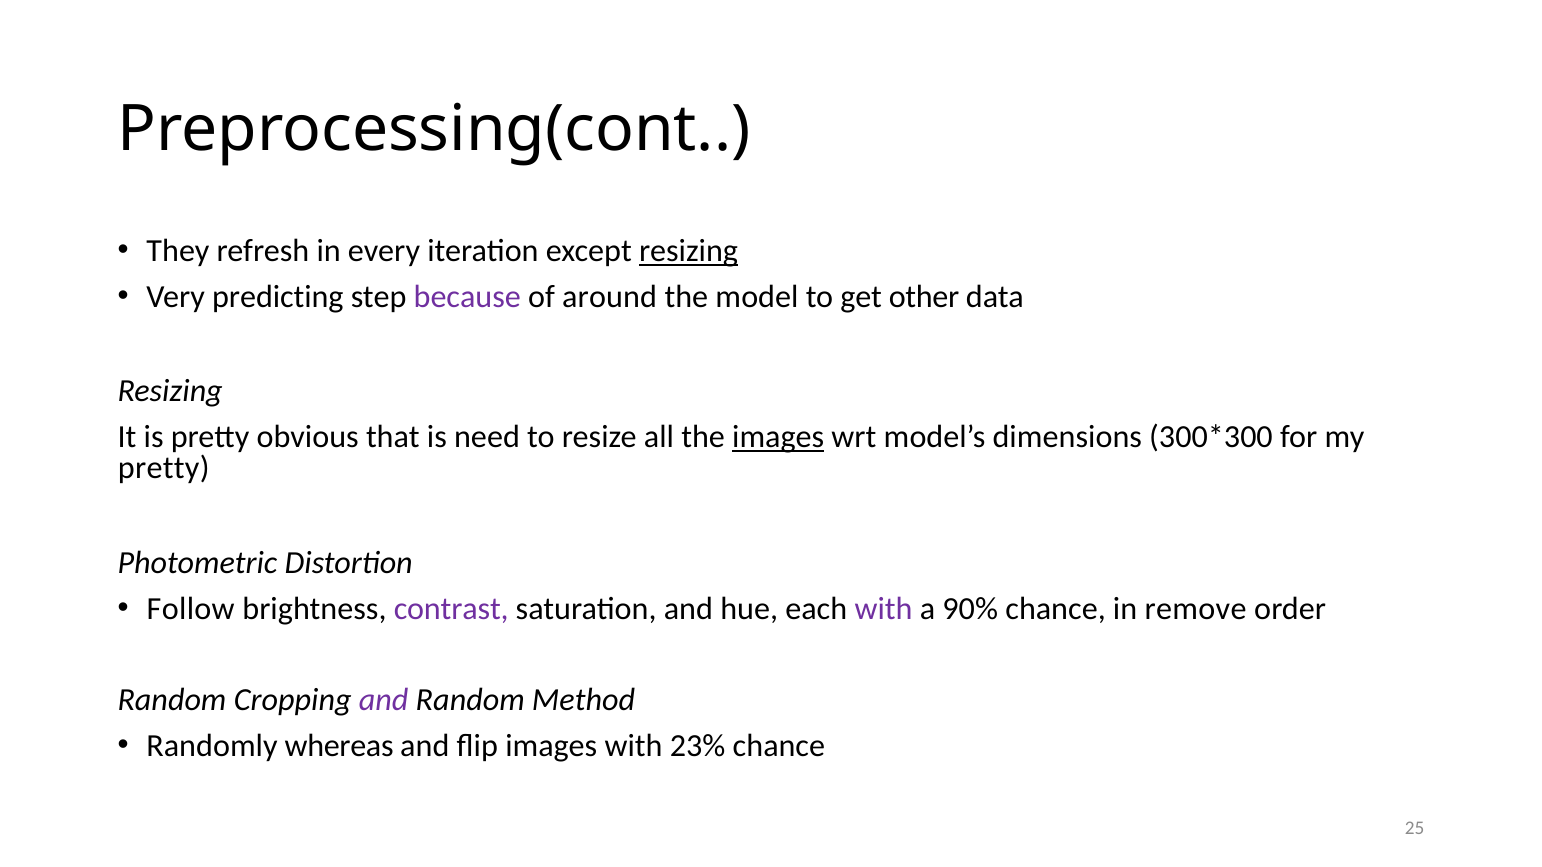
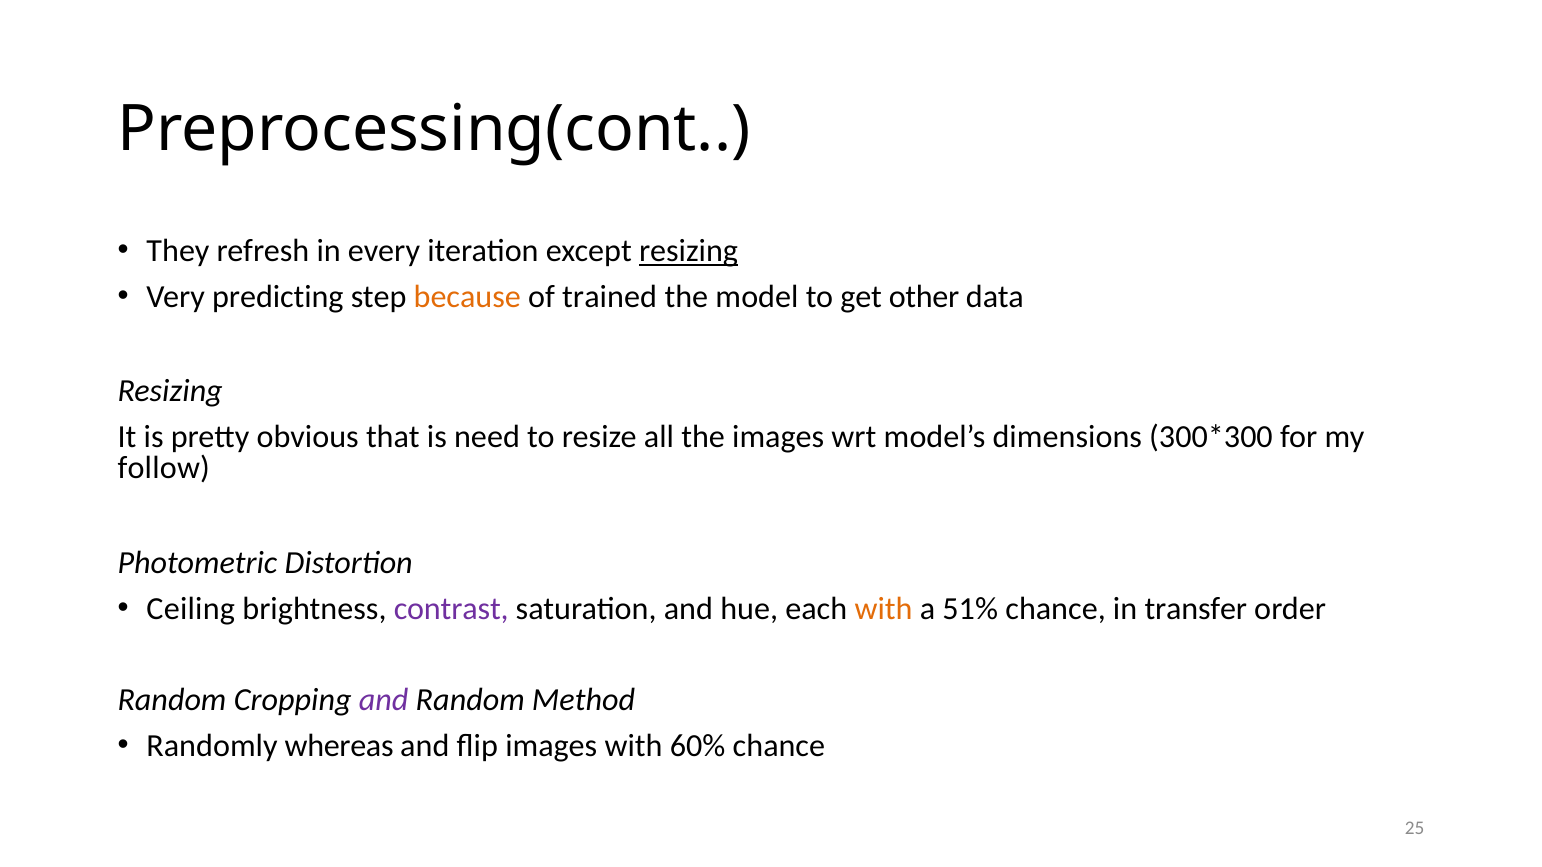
because colour: purple -> orange (467, 297)
around: around -> trained (610, 297)
images underline: present -> none (778, 437)
pretty: pretty -> follow (164, 468)
Follow: Follow -> Ceiling (191, 609)
with colour: purple -> orange (884, 609)
90%: 90% -> 51% (970, 609)
remove: remove -> transfer (1196, 609)
23%: 23% -> 60% (698, 746)
